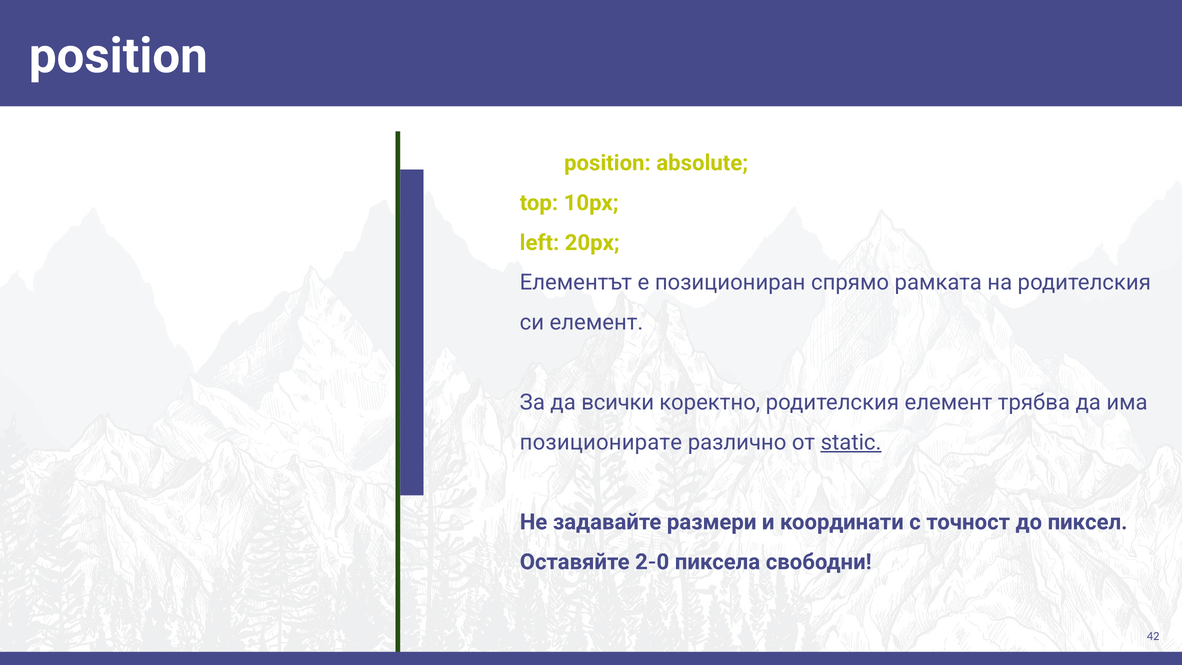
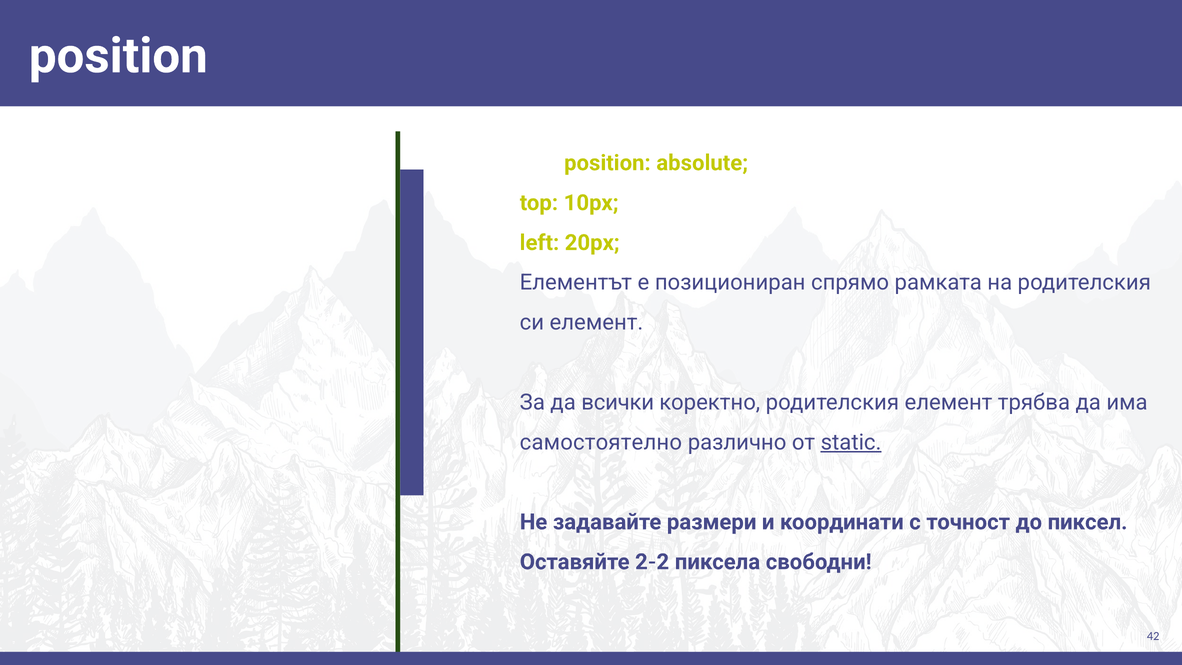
позиционирате: позиционирате -> самостоятелно (601, 442)
2-0: 2-0 -> 2-2 (652, 562)
